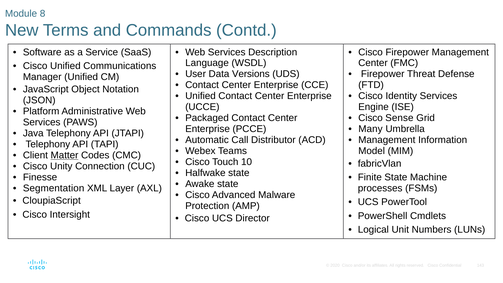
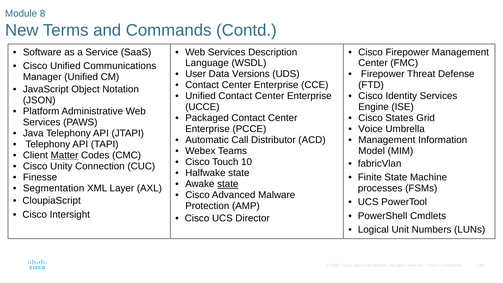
Sense: Sense -> States (399, 118)
Many: Many -> Voice (371, 129)
state underline: none -> present (228, 184)
